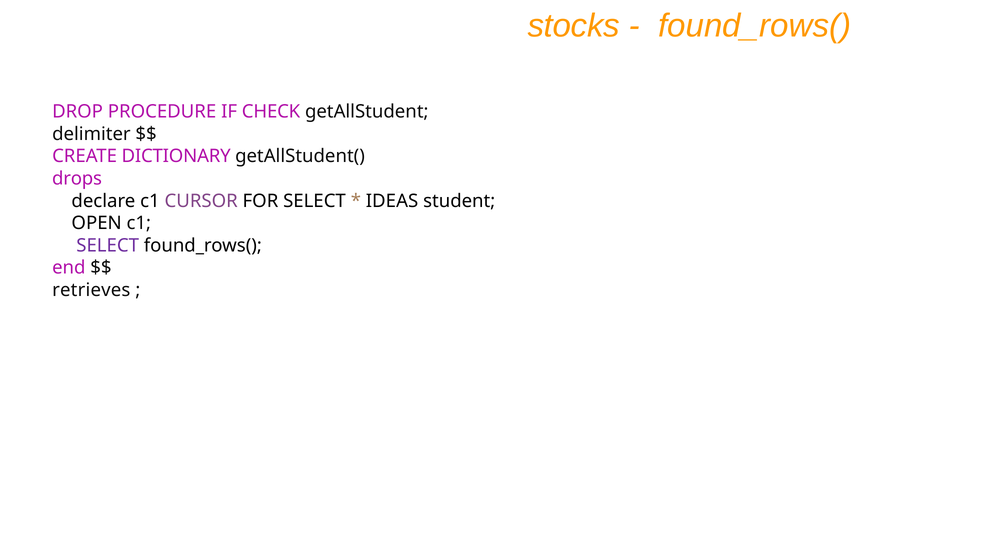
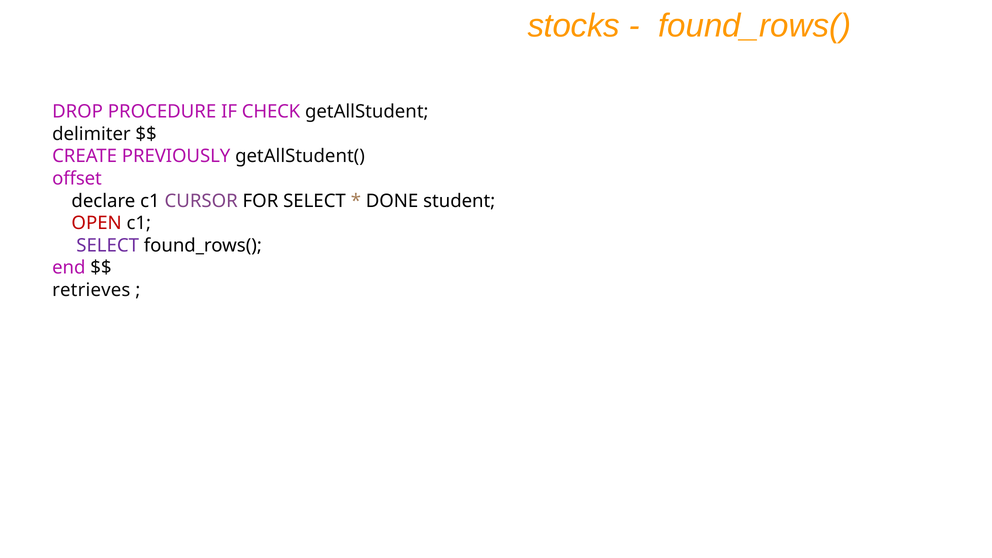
DICTIONARY: DICTIONARY -> PREVIOUSLY (176, 156)
drops: drops -> offset (77, 179)
IDEAS: IDEAS -> DONE (392, 201)
OPEN colour: black -> red (97, 223)
